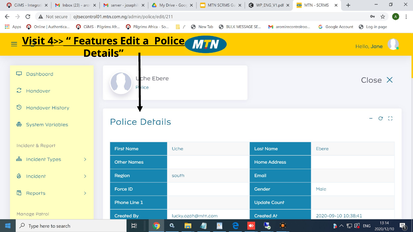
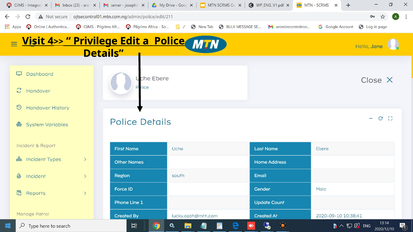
Features: Features -> Privilege (95, 41)
